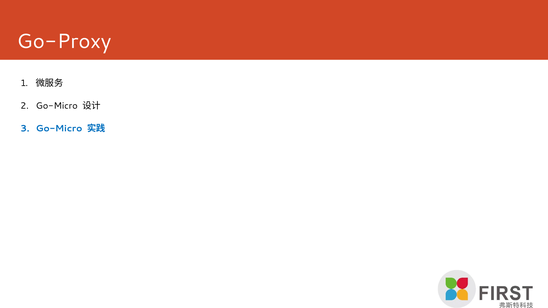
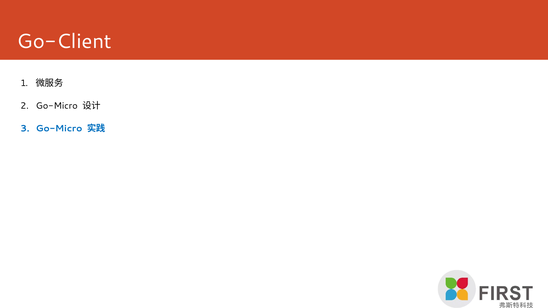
Go-Proxy: Go-Proxy -> Go-Client (64, 41)
